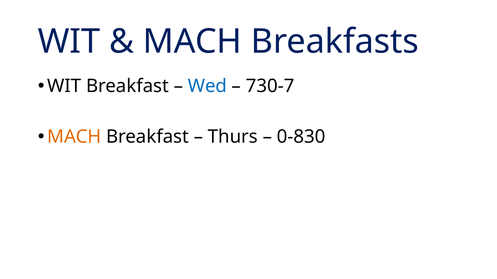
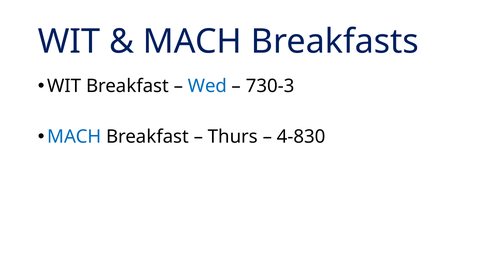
730-7: 730-7 -> 730-3 (270, 86)
MACH colour: orange -> blue (74, 137)
0-830: 0-830 -> 4-830 (301, 137)
